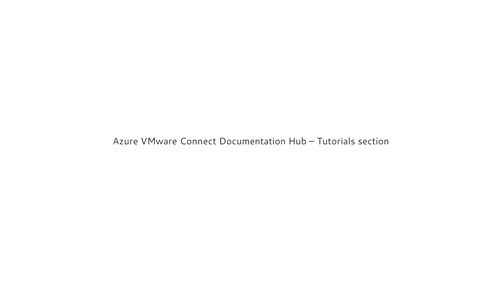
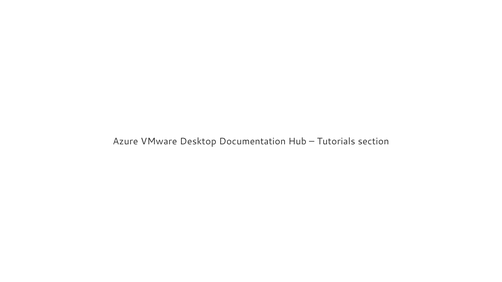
Connect: Connect -> Desktop (198, 142)
